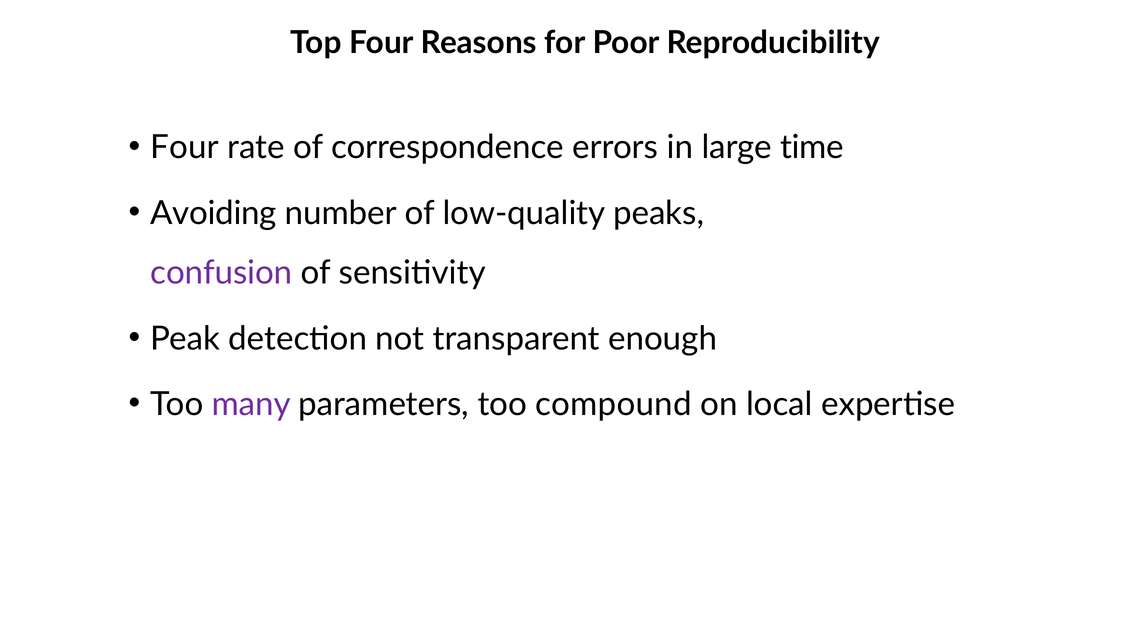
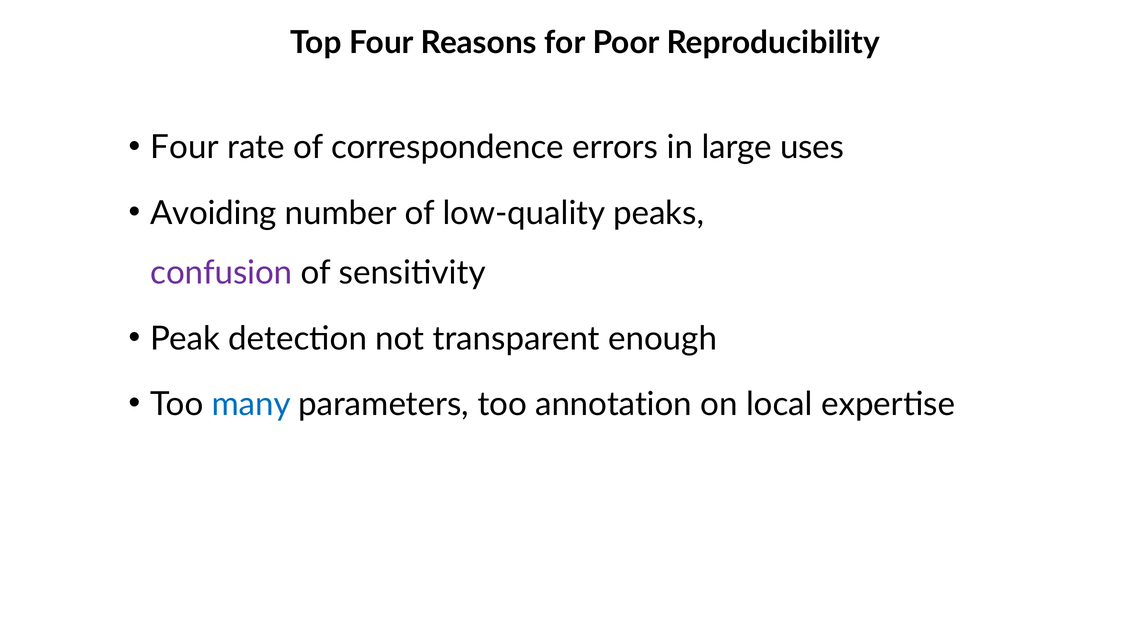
time: time -> uses (812, 147)
many colour: purple -> blue (251, 404)
compound: compound -> annotation (614, 404)
